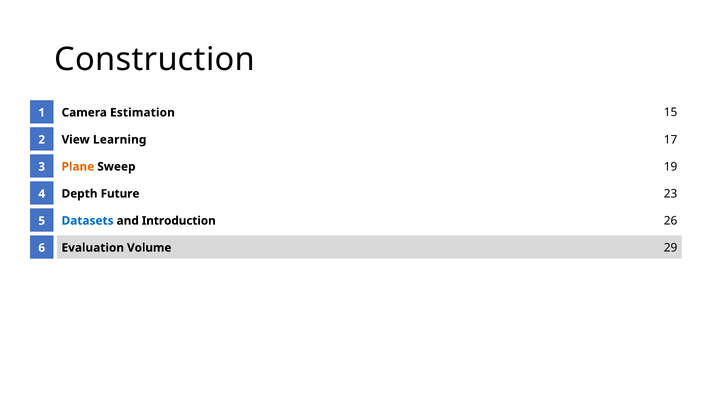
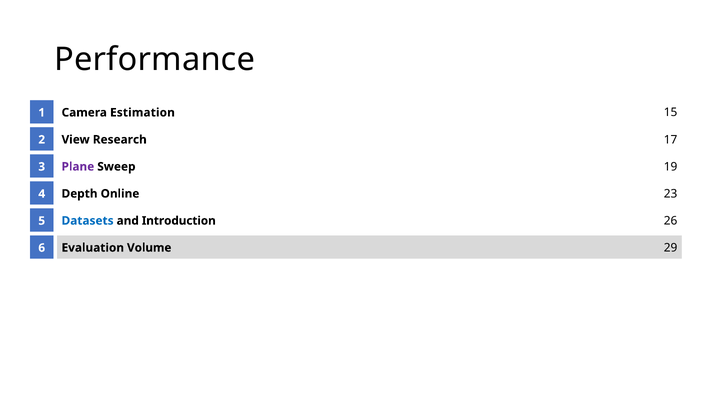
Construction: Construction -> Performance (155, 60)
Learning: Learning -> Research (120, 140)
Plane colour: orange -> purple (78, 167)
Future: Future -> Online (120, 194)
